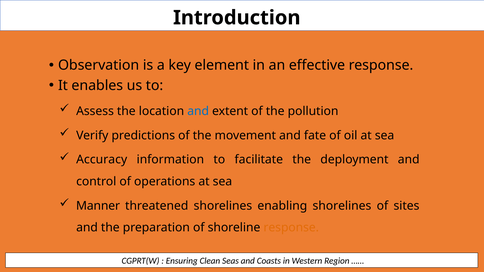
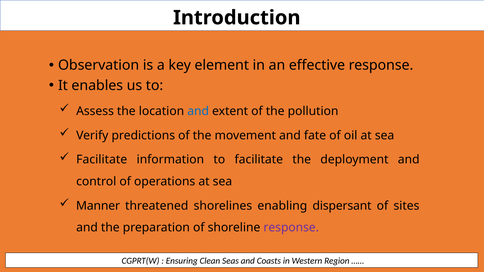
Accuracy: Accuracy -> Facilitate (102, 160)
enabling shorelines: shorelines -> dispersant (342, 206)
response colour: orange -> purple (291, 228)
